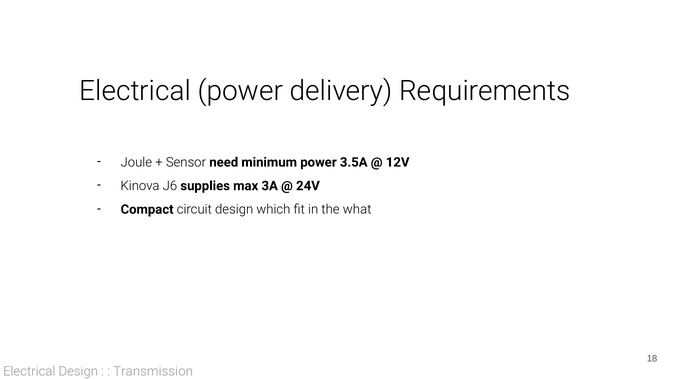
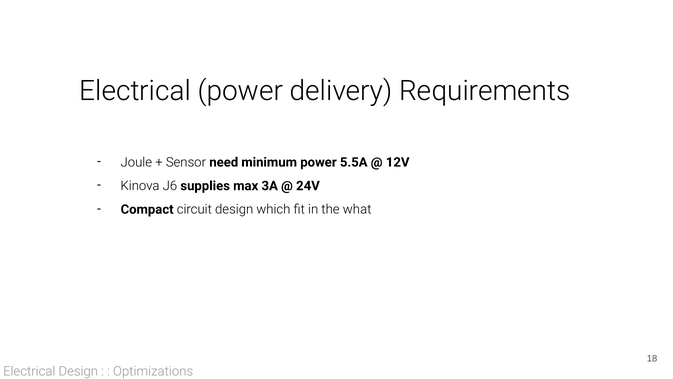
3.5A: 3.5A -> 5.5A (354, 162)
Transmission: Transmission -> Optimizations (153, 371)
